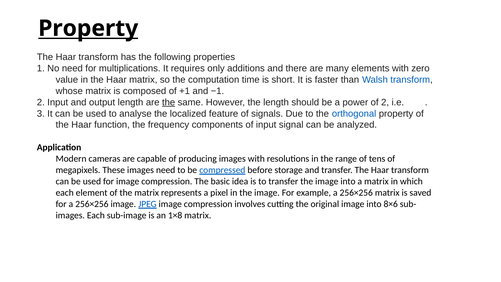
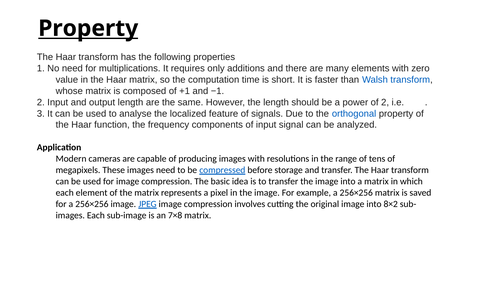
the underline: present -> none (169, 102)
8×6: 8×6 -> 8×2 (391, 204)
1×8: 1×8 -> 7×8 (175, 215)
